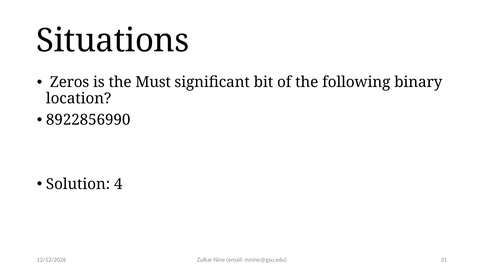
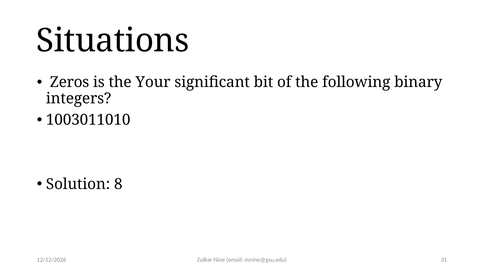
Must: Must -> Your (153, 82)
location: location -> integers (79, 99)
8922856990: 8922856990 -> 1003011010 (88, 120)
4: 4 -> 8 (118, 184)
